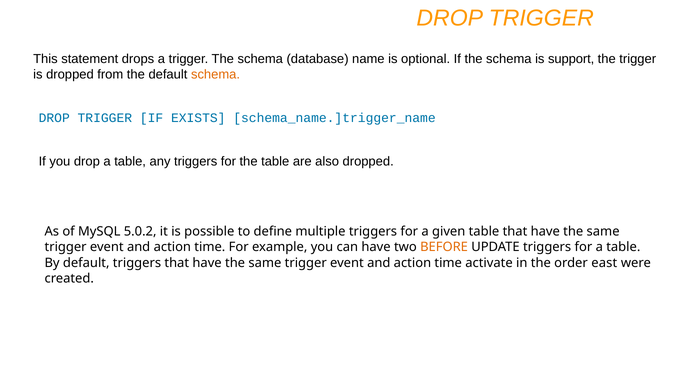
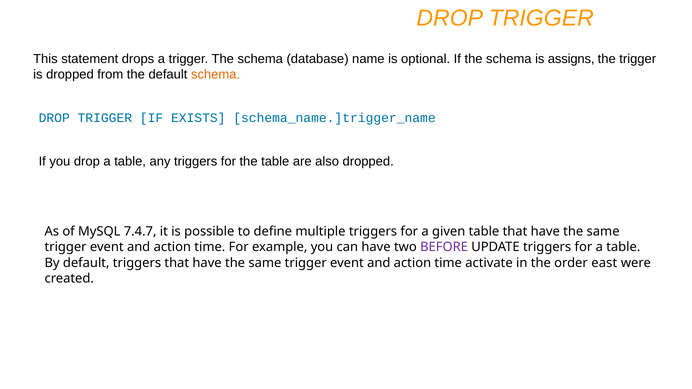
support: support -> assigns (571, 59)
5.0.2: 5.0.2 -> 7.4.7 (140, 232)
BEFORE colour: orange -> purple (444, 247)
